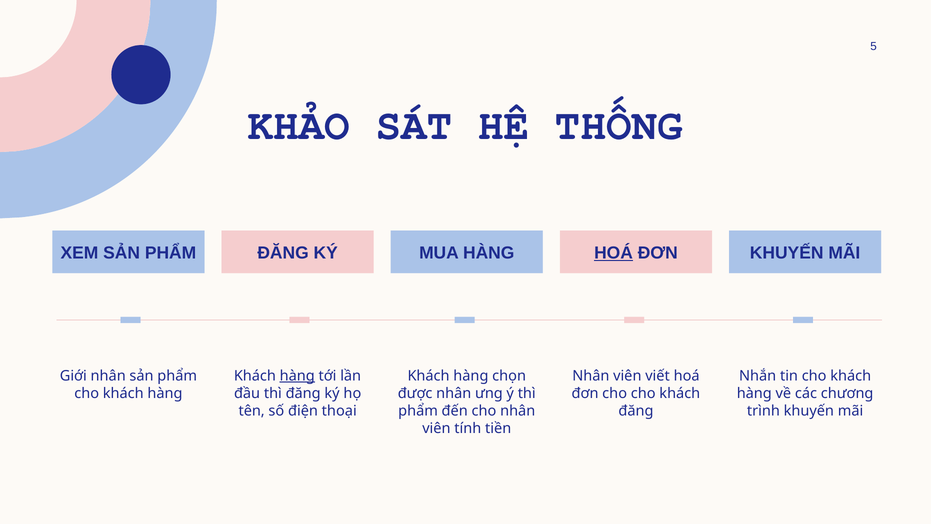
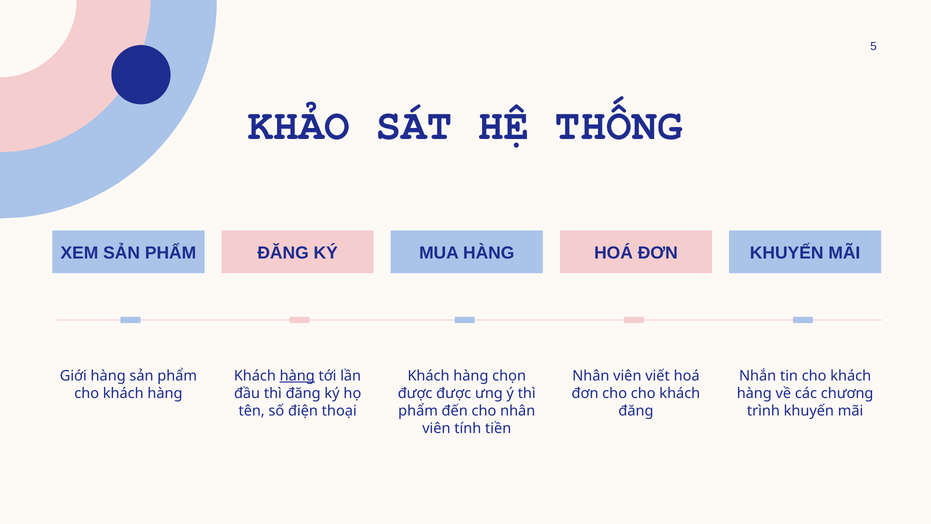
HOÁ underline: present -> none (614, 253)
Giới nhân: nhân -> hàng (108, 376)
được nhân: nhân -> được (454, 393)
